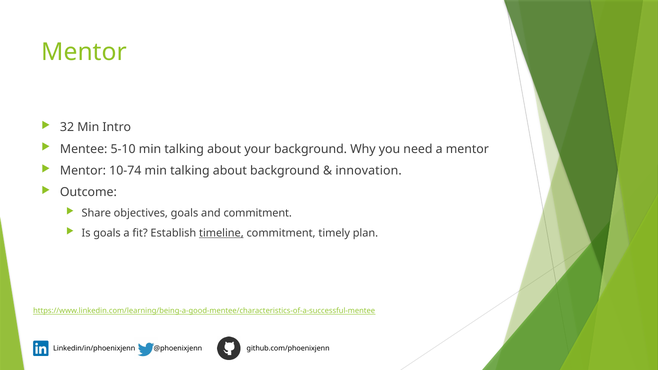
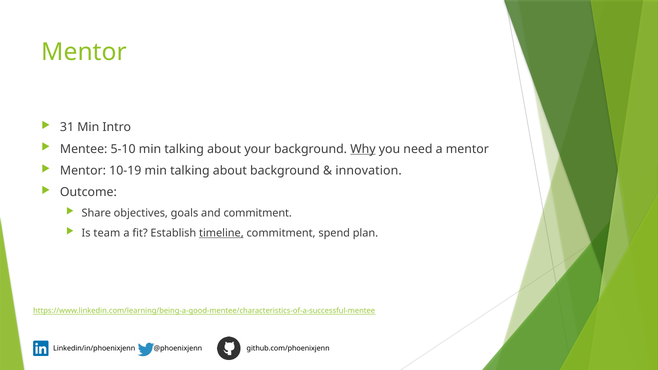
32: 32 -> 31 (67, 127)
Why underline: none -> present (363, 149)
10-74: 10-74 -> 10-19 (125, 171)
Is goals: goals -> team (107, 233)
timely: timely -> spend (334, 233)
